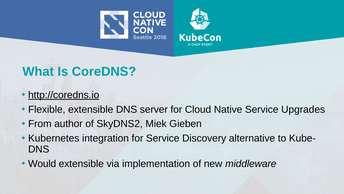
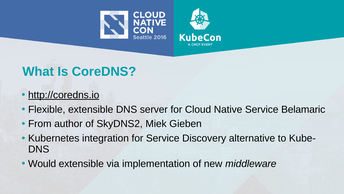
Upgrades: Upgrades -> Belamaric (303, 109)
